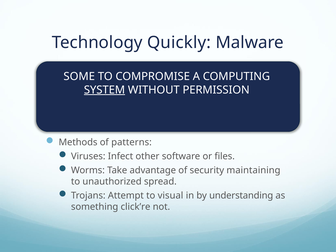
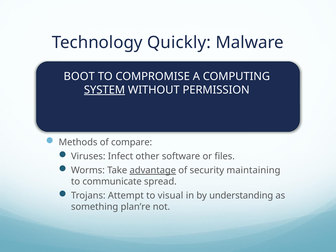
SOME: SOME -> BOOT (79, 76)
patterns: patterns -> compare (132, 142)
advantage underline: none -> present (153, 170)
unauthorized: unauthorized -> communicate (112, 182)
click’re: click’re -> plan’re (136, 207)
